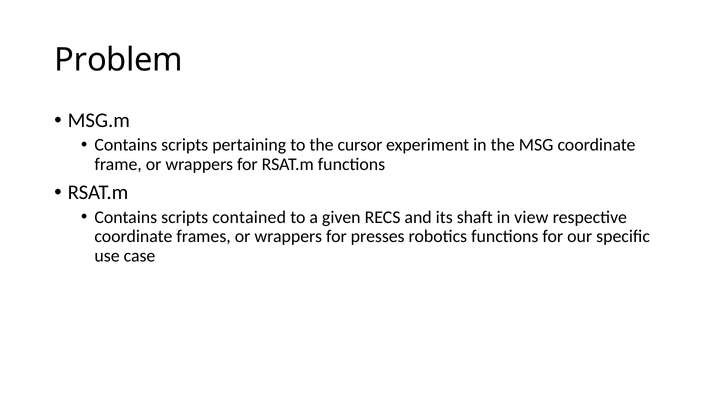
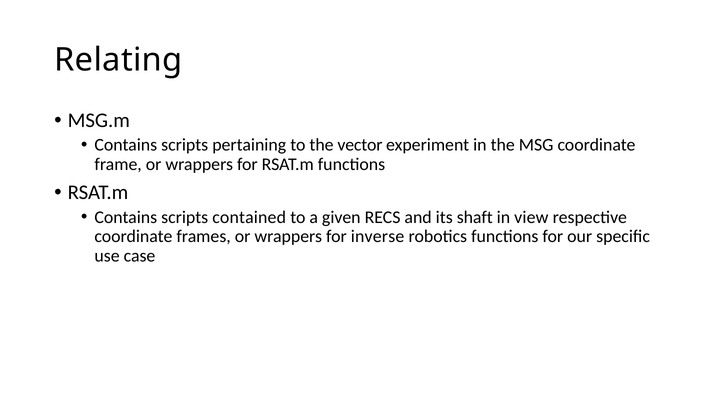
Problem: Problem -> Relating (118, 60)
cursor: cursor -> vector (360, 145)
presses: presses -> inverse (378, 236)
